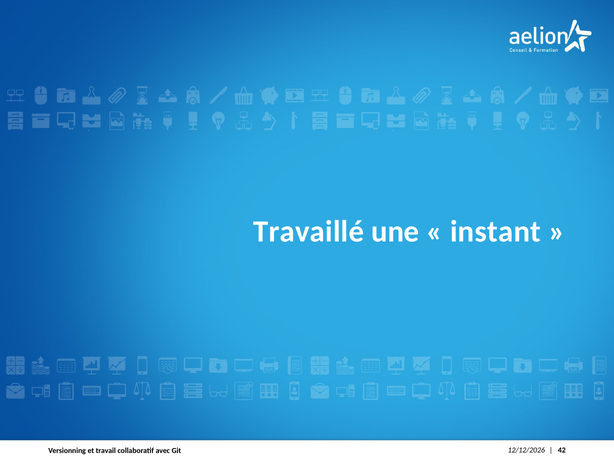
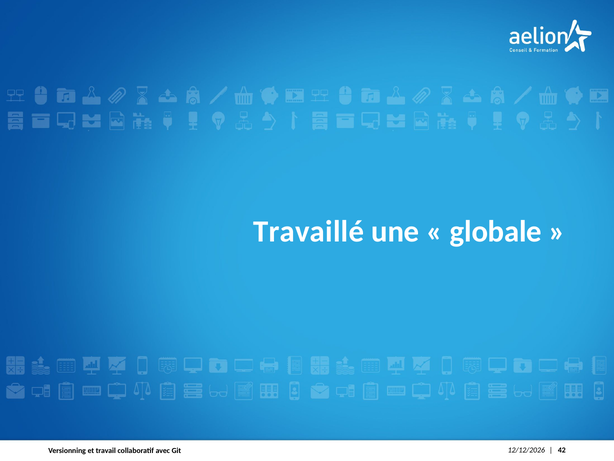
instant: instant -> globale (496, 231)
